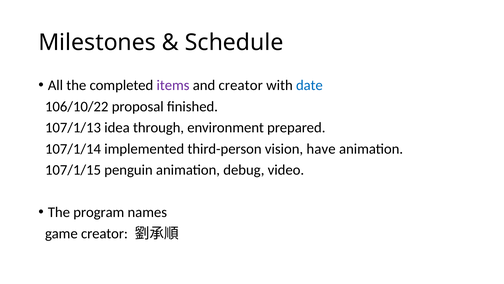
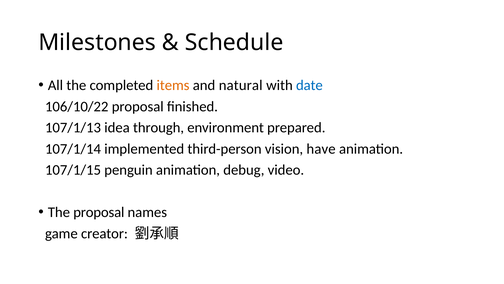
items colour: purple -> orange (173, 85)
and creator: creator -> natural (241, 85)
The program: program -> proposal (99, 212)
